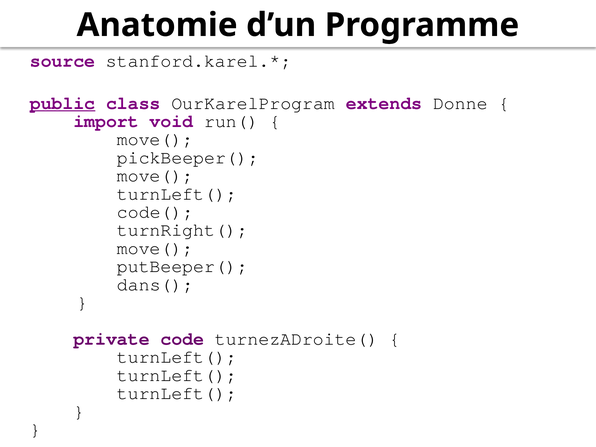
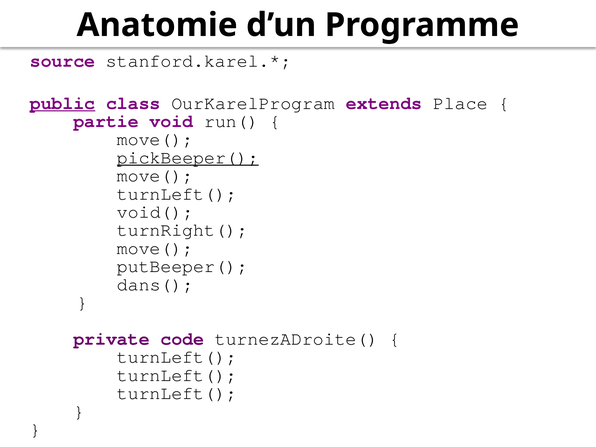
Donne: Donne -> Place (460, 103)
import: import -> partie (106, 121)
pickBeeper( underline: none -> present (188, 157)
code(: code( -> void( (155, 212)
